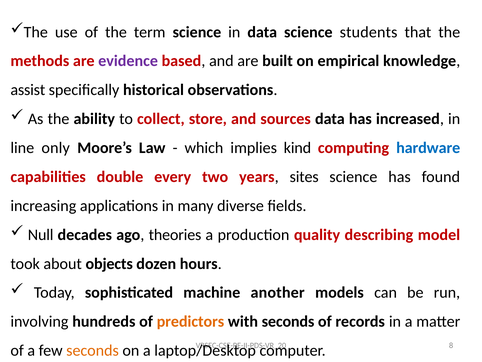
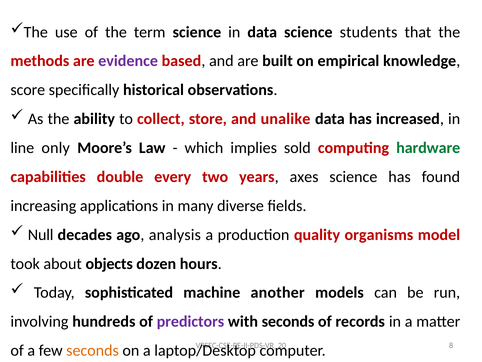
assist: assist -> score (28, 90)
sources: sources -> unalike (285, 119)
kind: kind -> sold (297, 148)
hardware colour: blue -> green (428, 148)
sites: sites -> axes (304, 177)
theories: theories -> analysis (175, 234)
describing: describing -> organisms (379, 234)
predictors colour: orange -> purple (190, 321)
